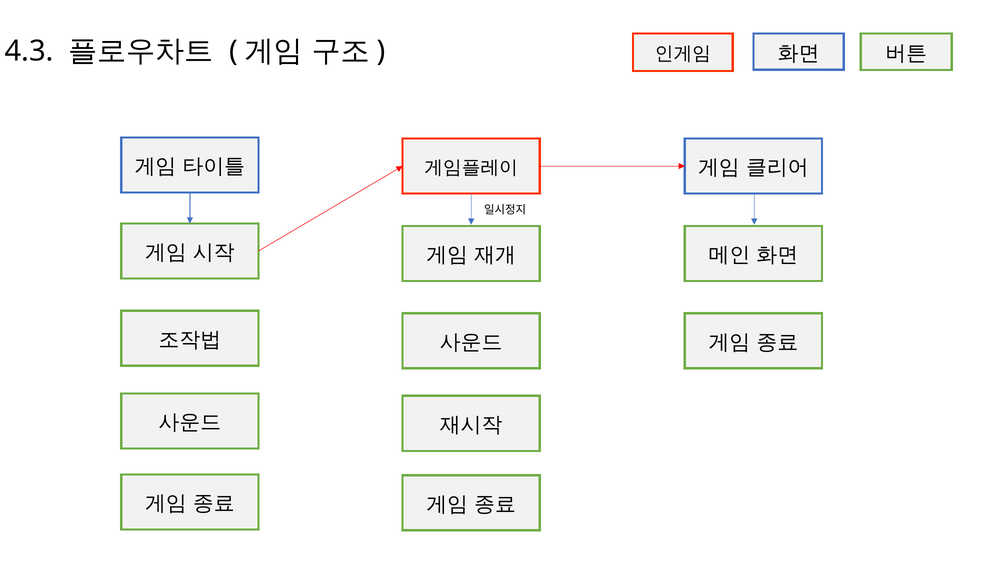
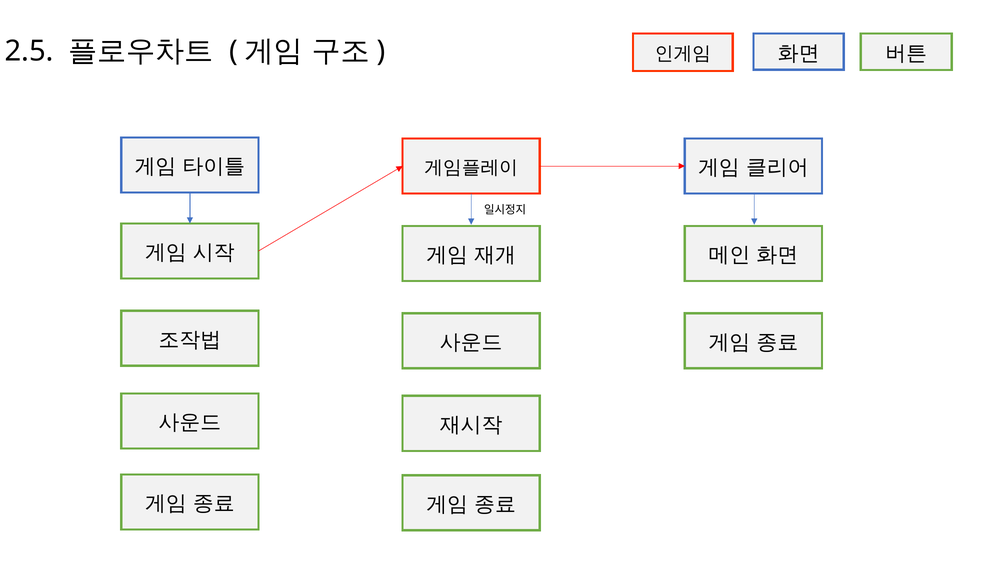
4.3: 4.3 -> 2.5 (29, 51)
